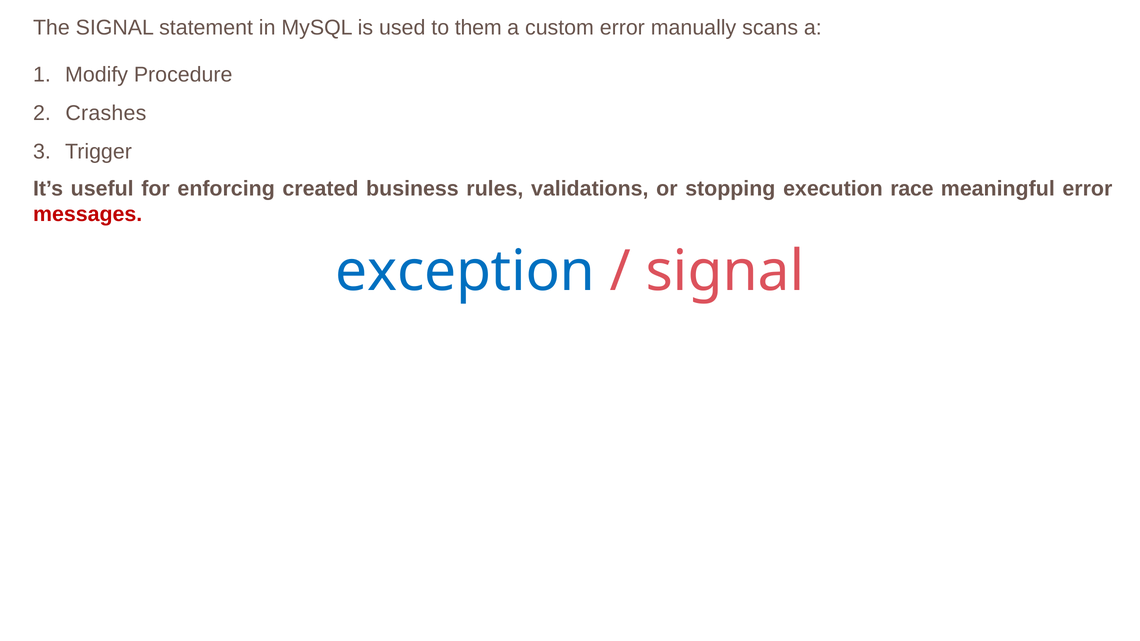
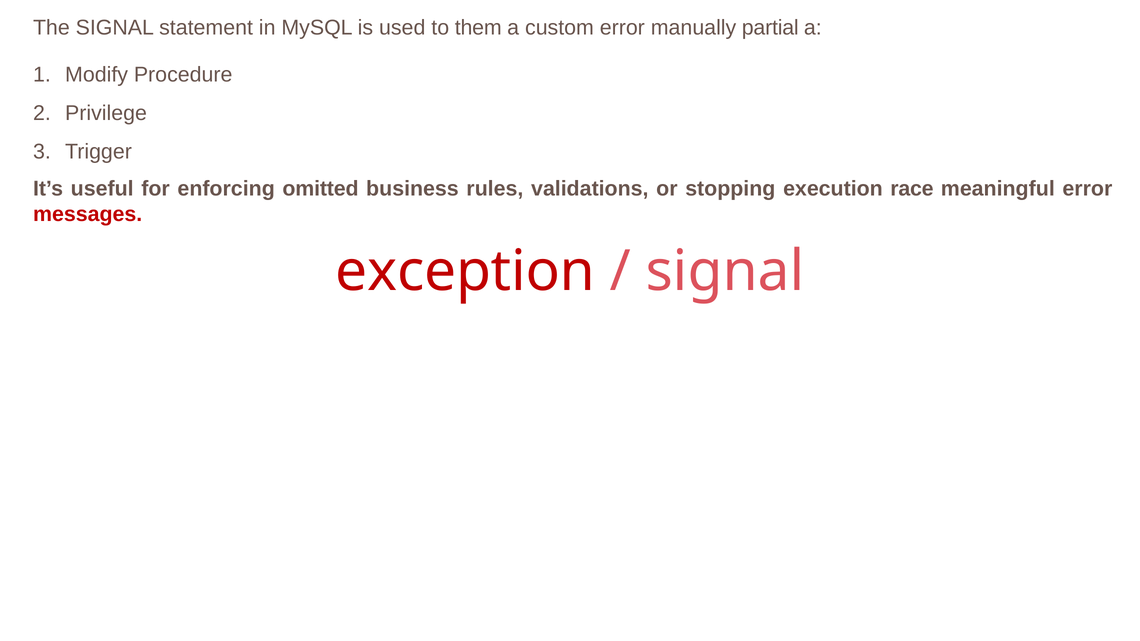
scans: scans -> partial (770, 28)
Crashes: Crashes -> Privilege (106, 113)
created: created -> omitted (321, 189)
exception colour: blue -> red (465, 272)
